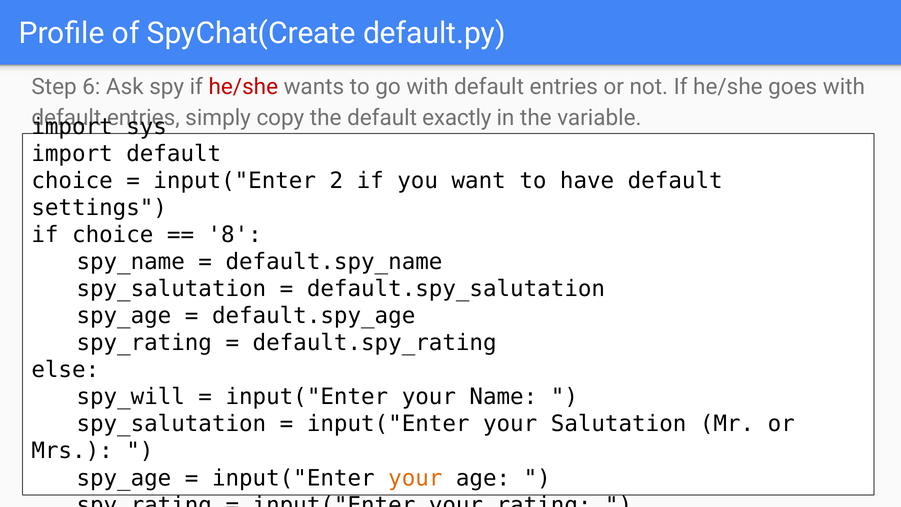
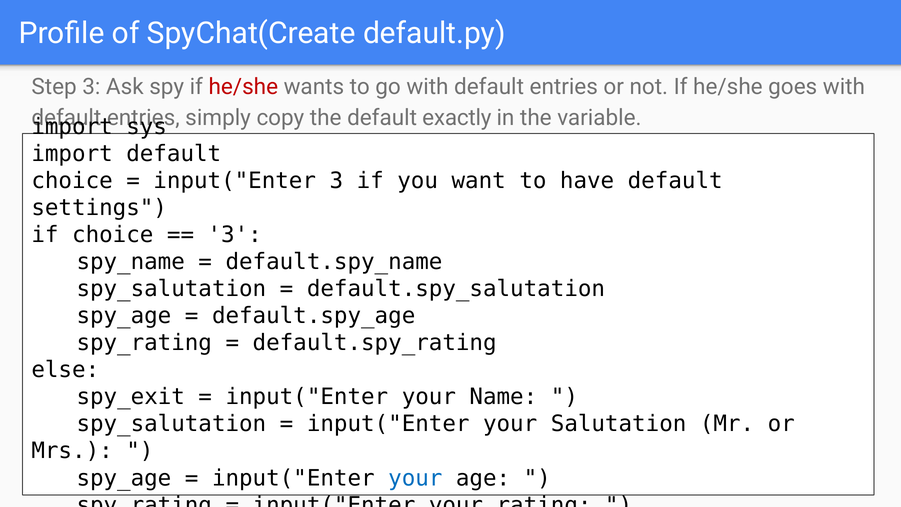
Step 6: 6 -> 3 (91, 87)
input("Enter 2: 2 -> 3 (336, 181)
8: 8 -> 3 (235, 235)
spy_will: spy_will -> spy_exit (131, 397)
your colour: orange -> blue (415, 478)
